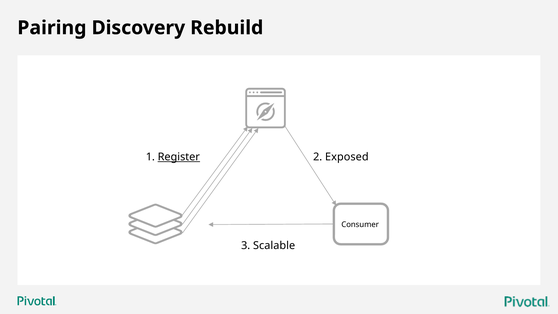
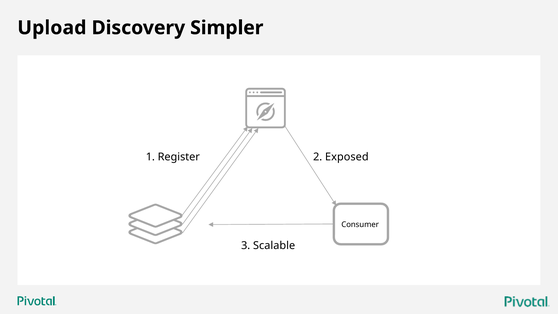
Pairing: Pairing -> Upload (52, 28)
Rebuild: Rebuild -> Simpler (227, 28)
Register underline: present -> none (179, 157)
